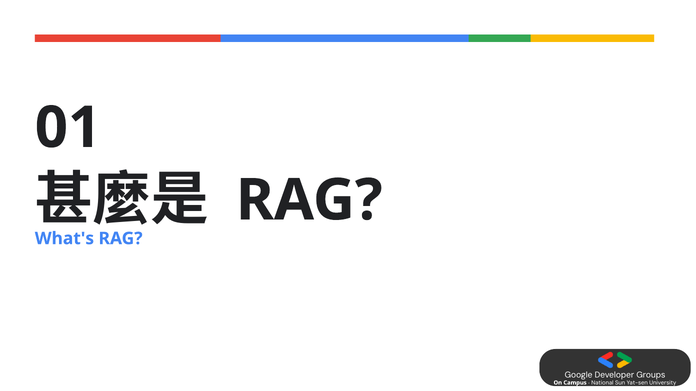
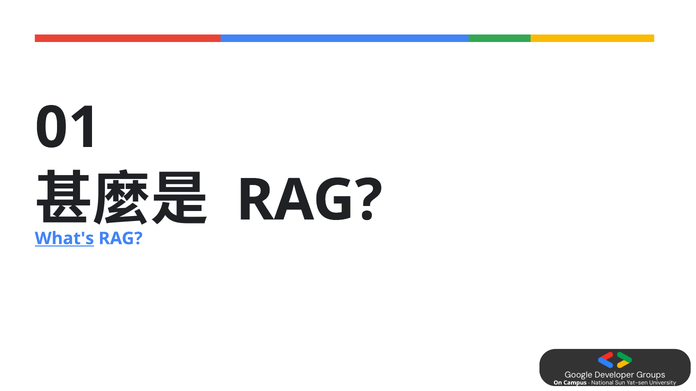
What's underline: none -> present (64, 239)
